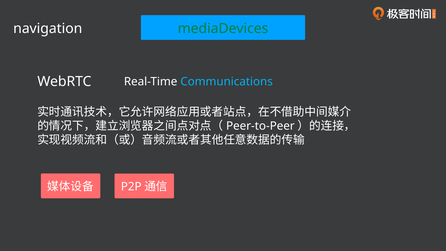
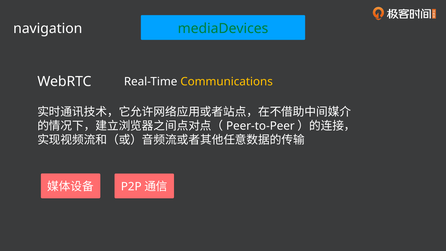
Communications colour: light blue -> yellow (227, 81)
